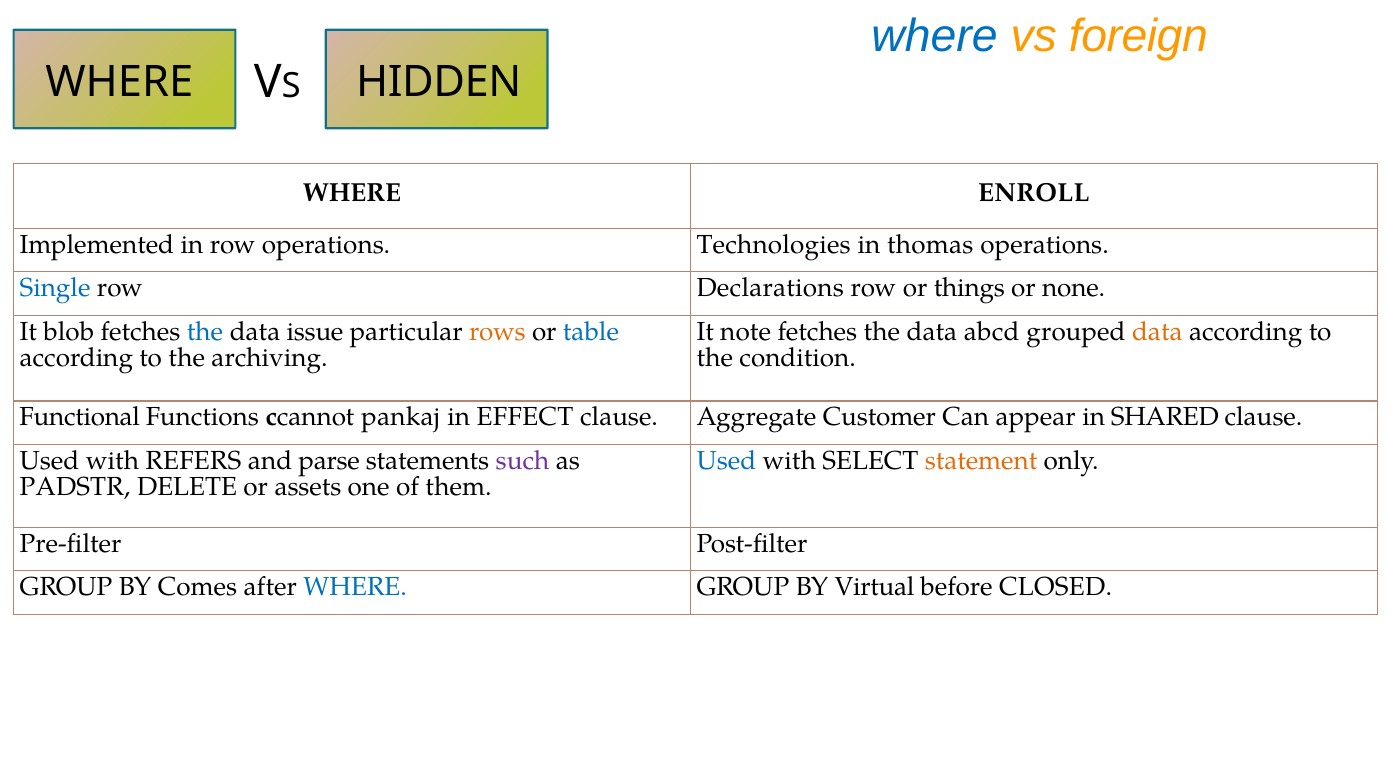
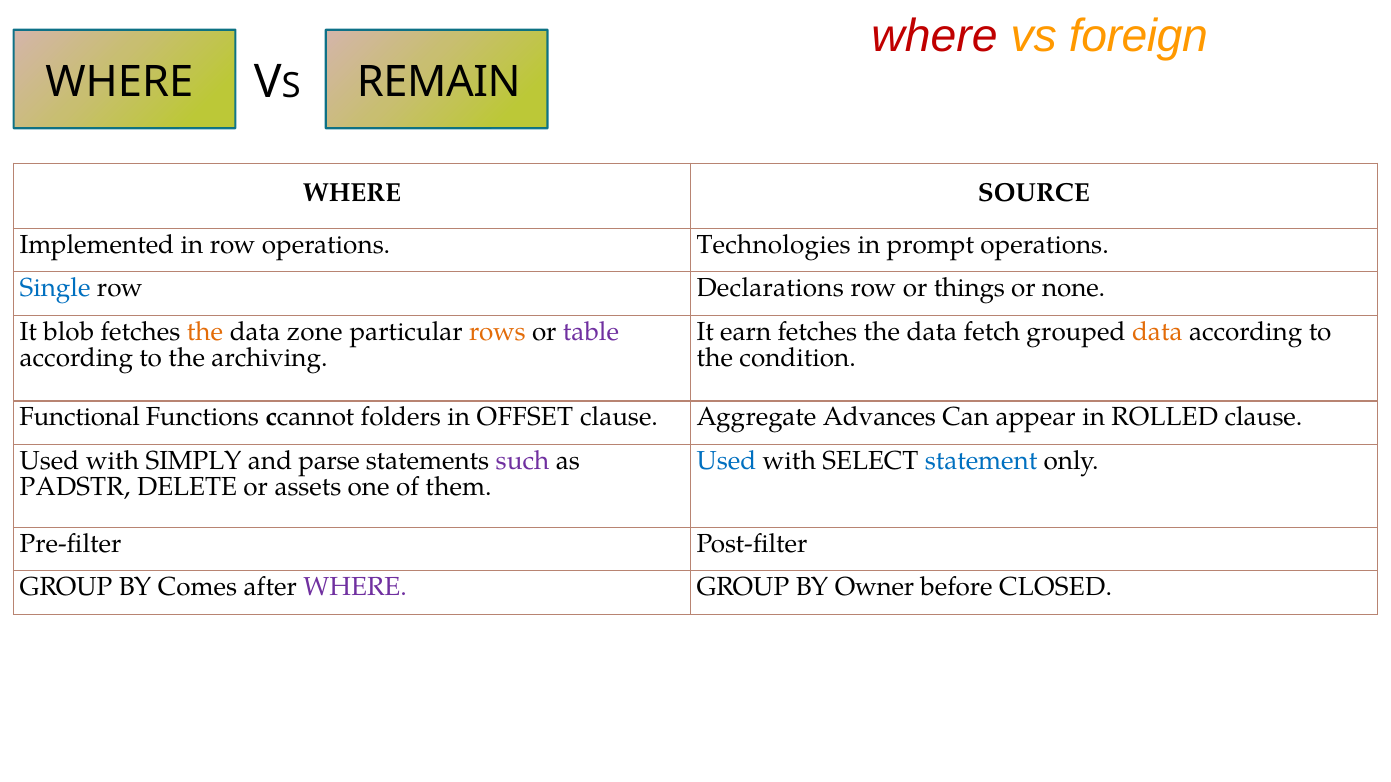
where colour: blue -> red (935, 36)
HIDDEN: HIDDEN -> REMAIN (439, 82)
ENROLL: ENROLL -> SOURCE (1034, 193)
thomas: thomas -> prompt (930, 245)
the colour: blue -> orange (205, 332)
issue: issue -> zone (315, 332)
table colour: blue -> purple (591, 332)
note: note -> earn (746, 332)
abcd: abcd -> fetch (992, 332)
pankaj: pankaj -> folders (401, 418)
EFFECT: EFFECT -> OFFSET (525, 418)
Customer: Customer -> Advances (879, 418)
SHARED: SHARED -> ROLLED (1165, 418)
REFERS: REFERS -> SIMPLY (194, 461)
statement colour: orange -> blue (981, 461)
WHERE colour: blue -> purple (355, 587)
Virtual: Virtual -> Owner (874, 587)
